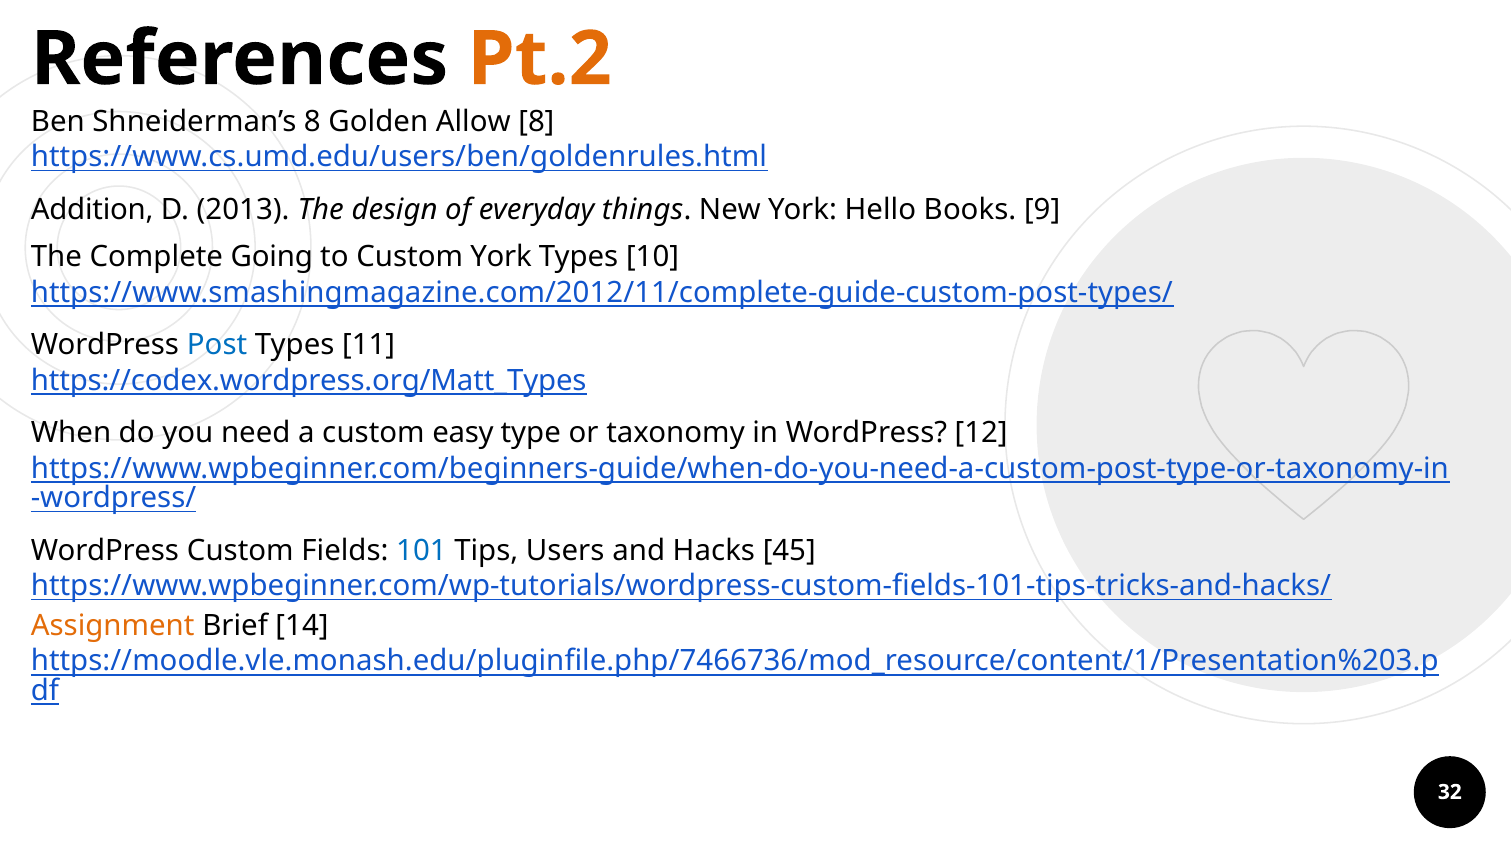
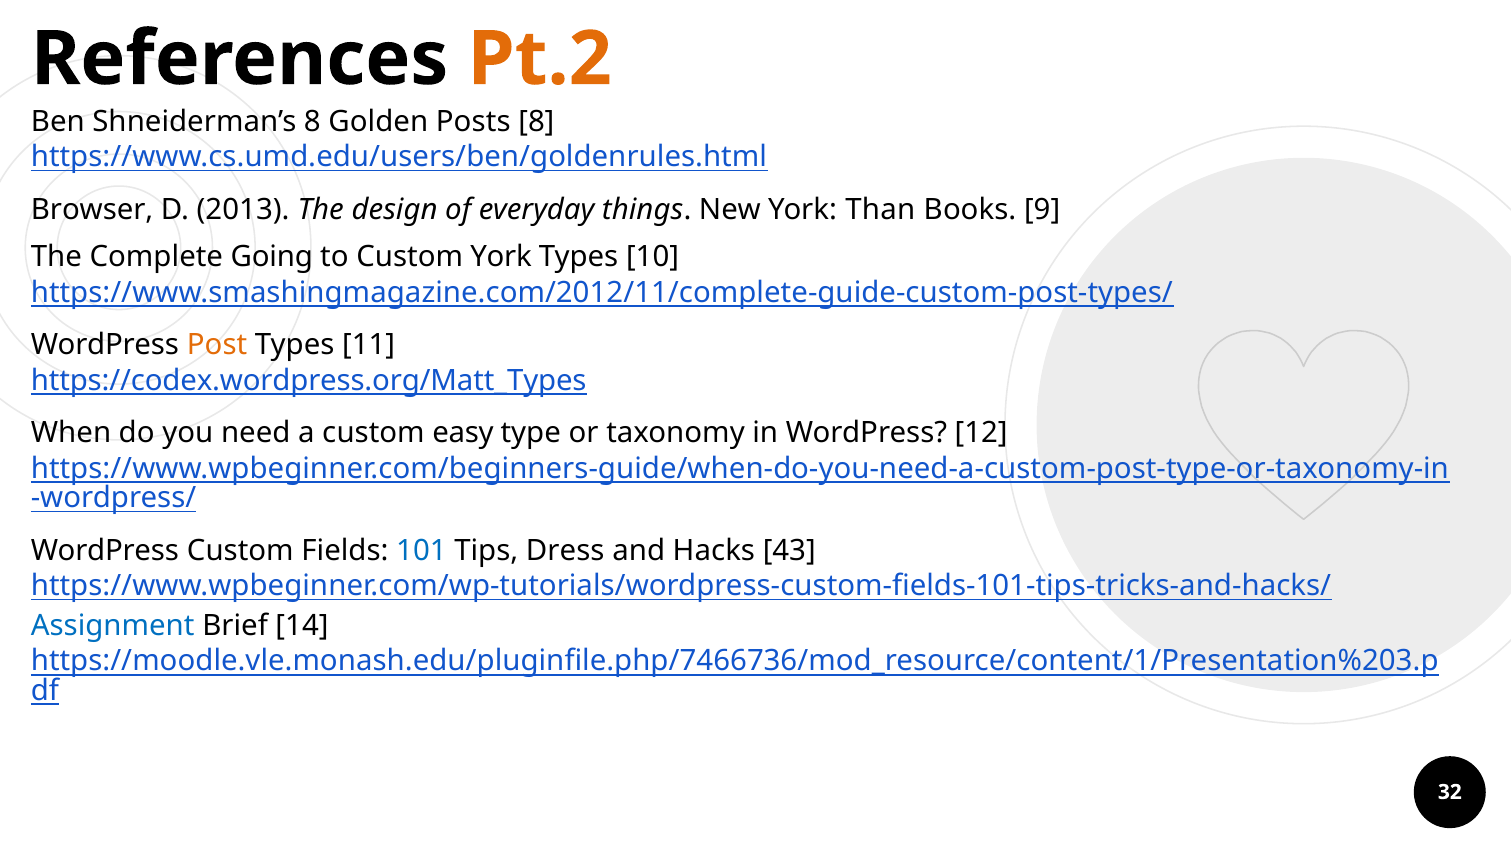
Allow: Allow -> Posts (473, 121)
Addition: Addition -> Browser (92, 209)
Hello: Hello -> Than (880, 209)
Post colour: blue -> orange (217, 345)
Users: Users -> Dress (565, 550)
45: 45 -> 43 (789, 550)
Assignment colour: orange -> blue (113, 626)
